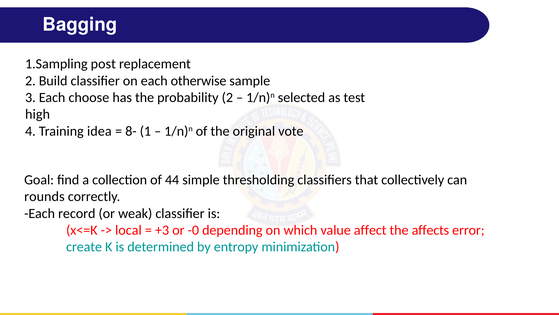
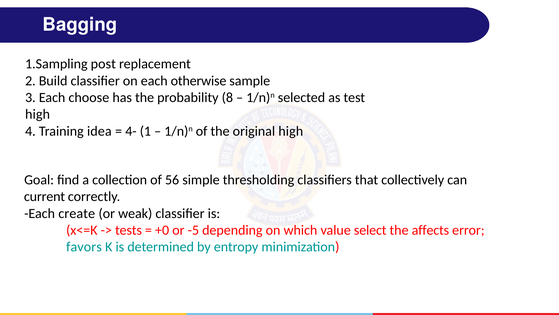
probability 2: 2 -> 8 (227, 97)
8-: 8- -> 4- (131, 131)
original vote: vote -> high (291, 131)
44: 44 -> 56 (172, 180)
rounds: rounds -> current (45, 196)
record: record -> create (77, 213)
local: local -> tests (129, 230)
+3: +3 -> +0 (162, 230)
-0: -0 -> -5 (193, 230)
affect: affect -> select (370, 230)
create: create -> favors (84, 247)
